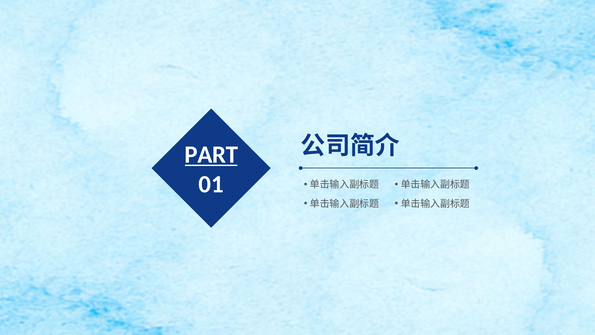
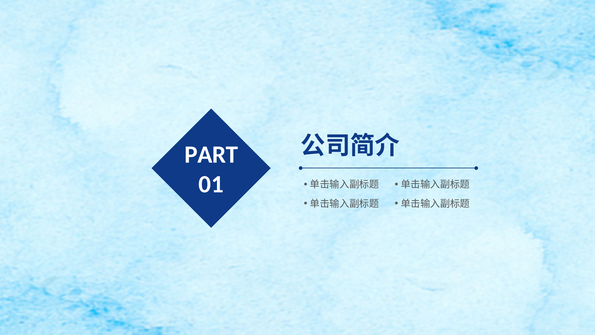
PART underline: present -> none (211, 155)
